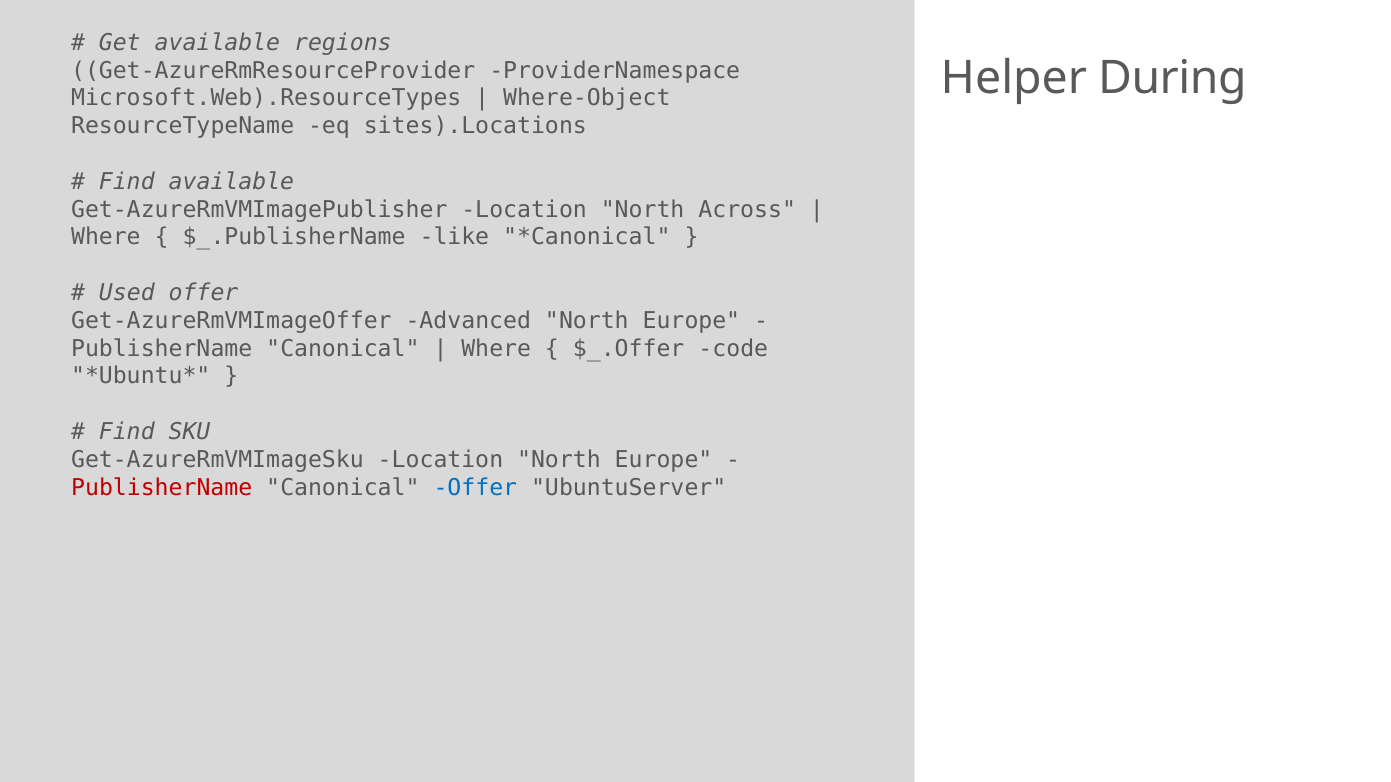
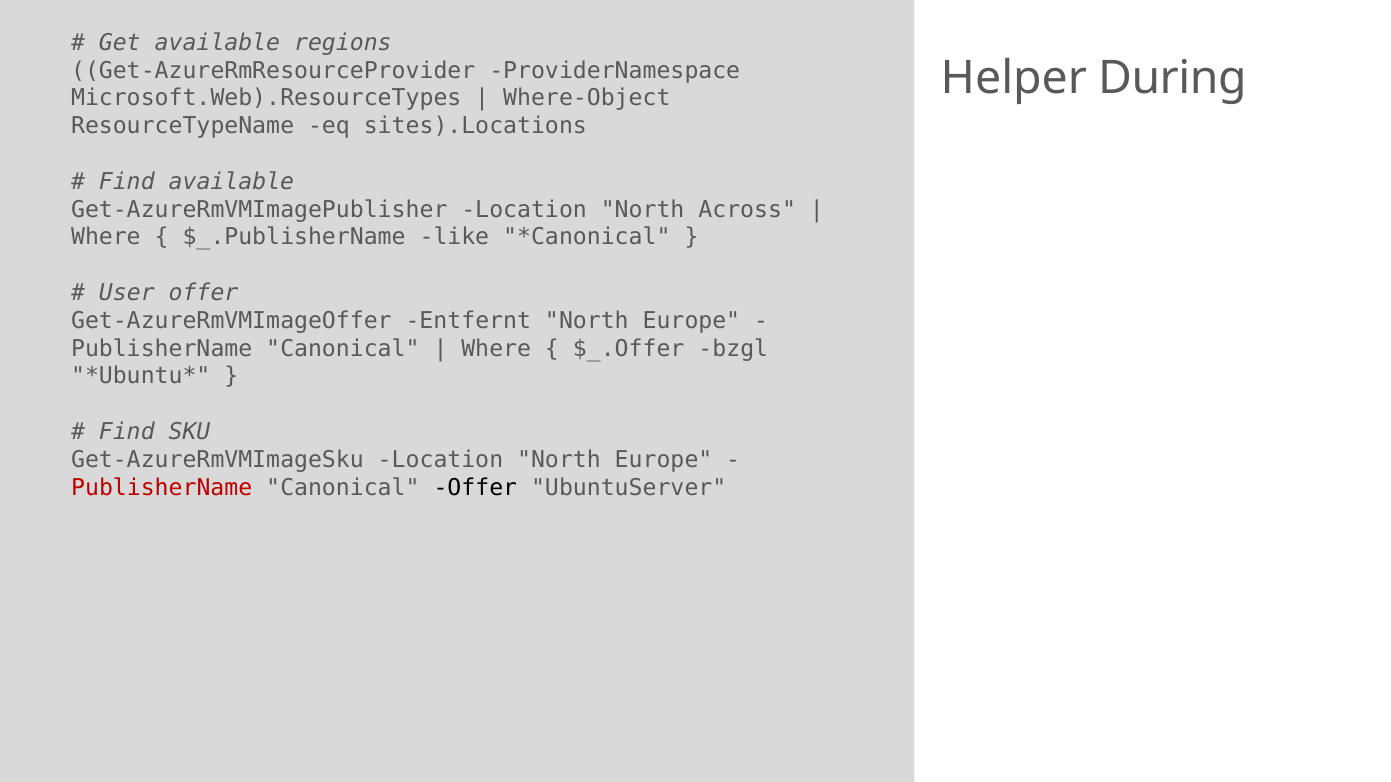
Used: Used -> User (127, 293)
Advanced: Advanced -> Entfernt (468, 321)
code: code -> bzgl (733, 349)
Offer colour: blue -> black (475, 488)
